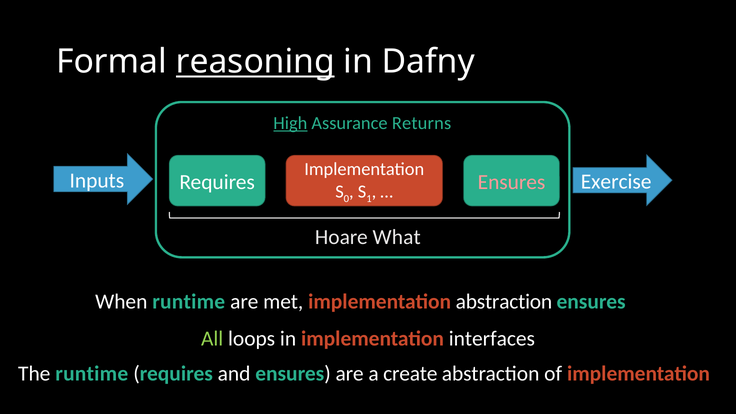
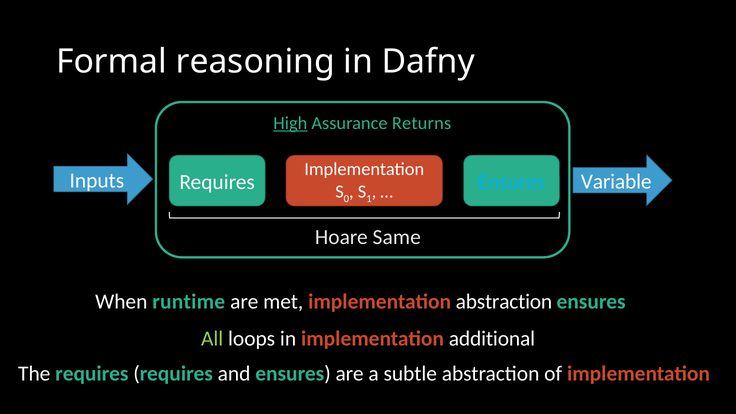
reasoning underline: present -> none (255, 62)
Exercise: Exercise -> Variable (616, 182)
Ensures colour: pink -> light blue (512, 182)
What: What -> Same (397, 237)
interfaces: interfaces -> additional (492, 339)
The runtime: runtime -> requires (92, 374)
create: create -> subtle (410, 374)
